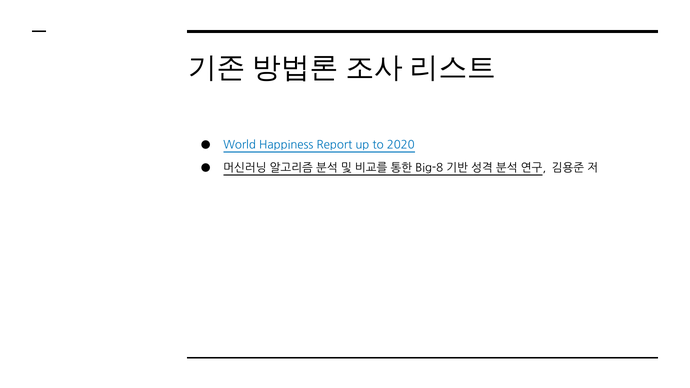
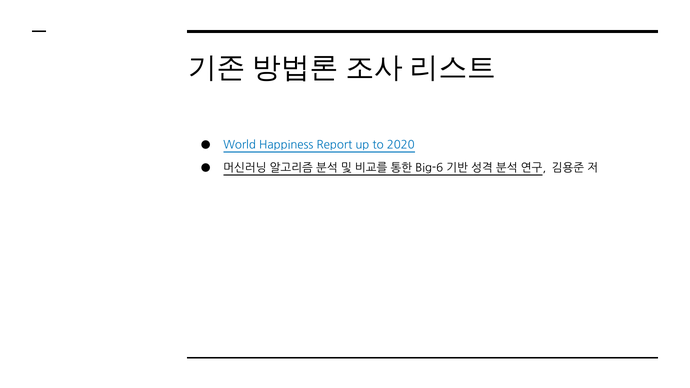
Big-8: Big-8 -> Big-6 (429, 168)
